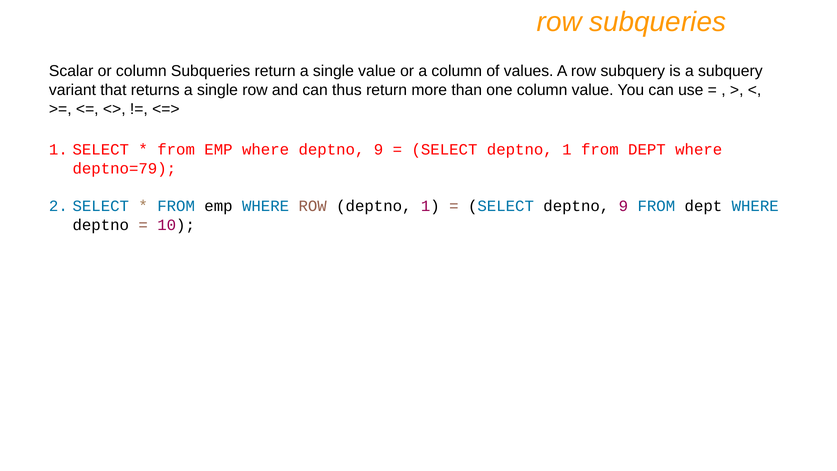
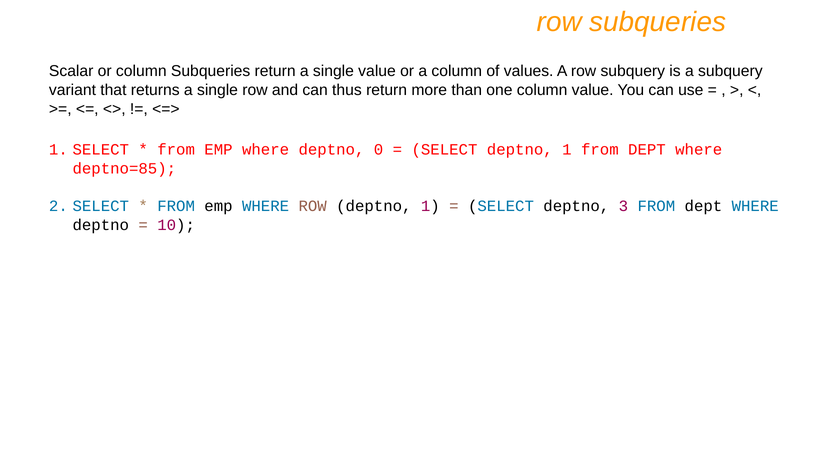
where deptno 9: 9 -> 0 (379, 150)
deptno=79: deptno=79 -> deptno=85 (124, 168)
SELECT deptno 9: 9 -> 3 (623, 206)
